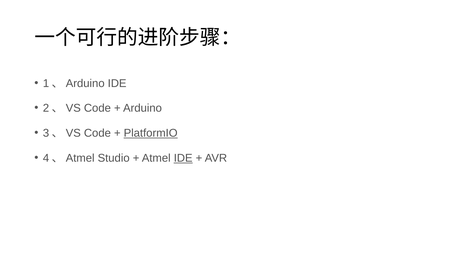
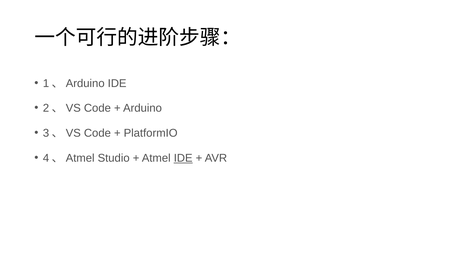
PlatformIO underline: present -> none (151, 134)
